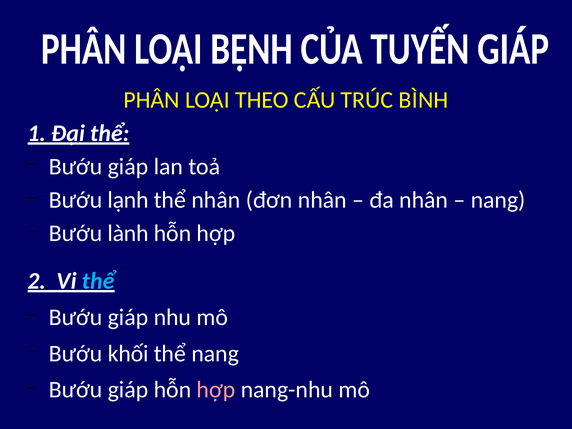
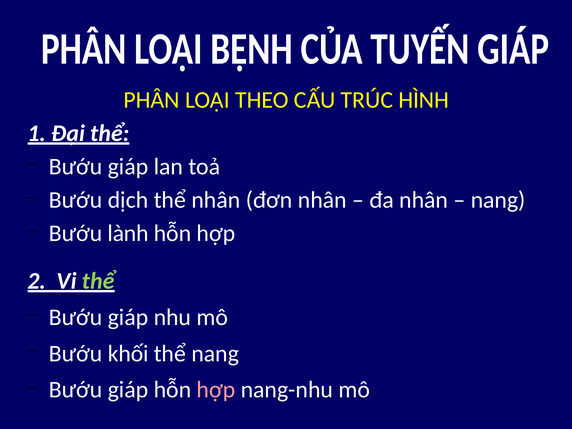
BÌNH: BÌNH -> HÌNH (424, 100)
lạnh: lạnh -> dịch (128, 200)
thể colour: light blue -> light green (98, 281)
